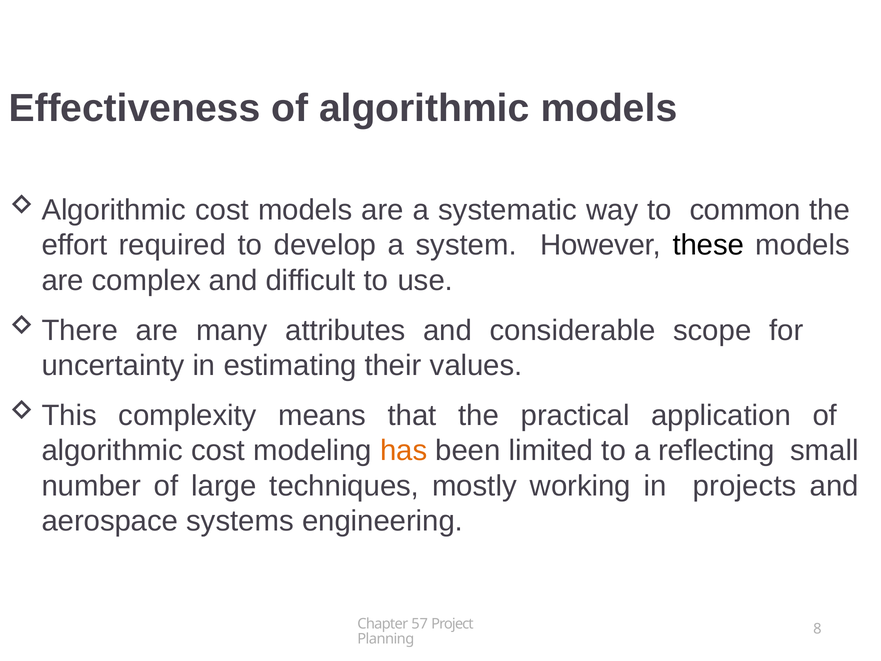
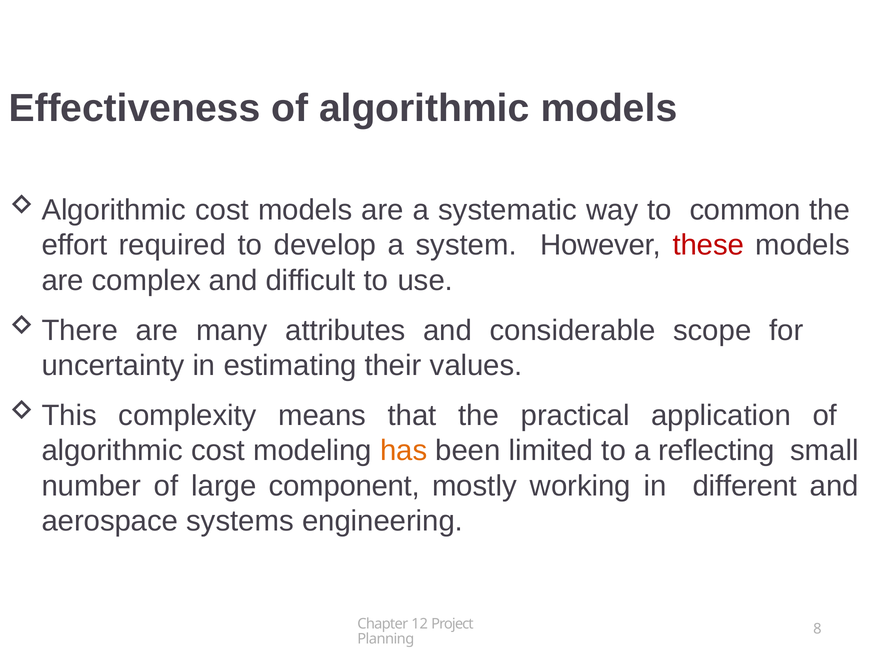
these colour: black -> red (708, 245)
techniques: techniques -> component (344, 486)
projects: projects -> different (745, 486)
57: 57 -> 12 (420, 624)
